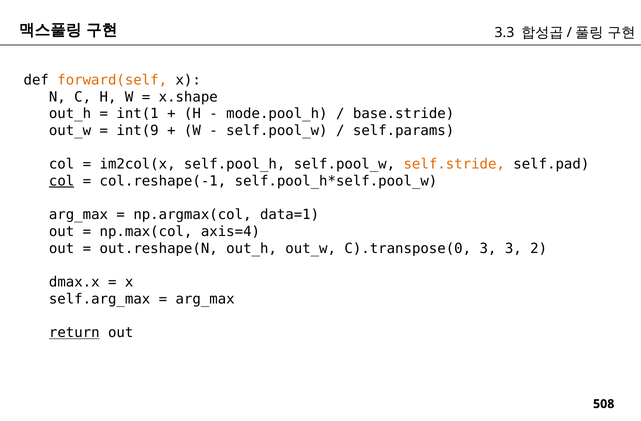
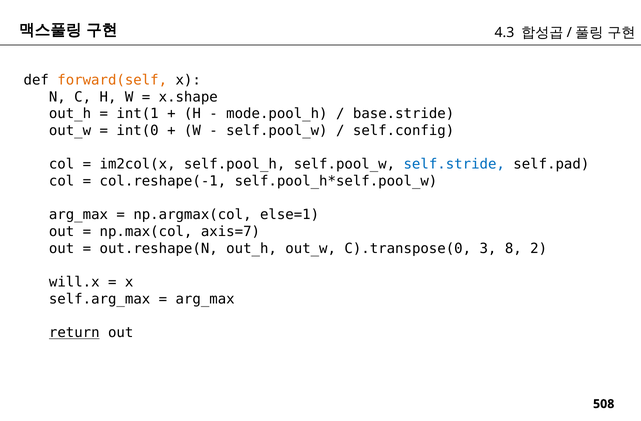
3.3: 3.3 -> 4.3 (504, 33)
int(9: int(9 -> int(0 (138, 131)
self.params: self.params -> self.config (404, 131)
self.stride colour: orange -> blue (454, 164)
col underline: present -> none (62, 181)
data=1: data=1 -> else=1 (290, 215)
axis=4: axis=4 -> axis=7 (230, 232)
3 3: 3 -> 8 (513, 248)
dmax.x: dmax.x -> will.x (74, 282)
